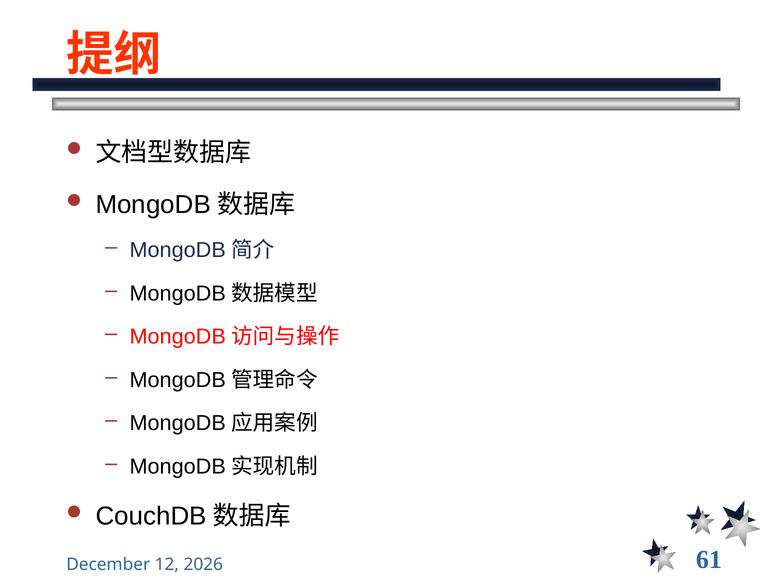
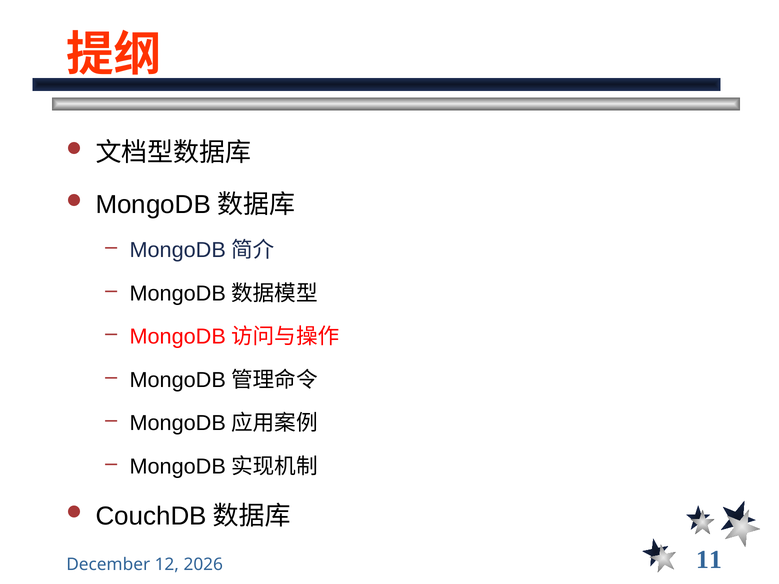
61: 61 -> 11 (709, 560)
